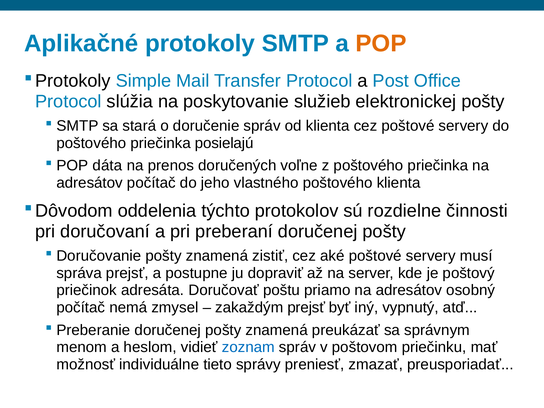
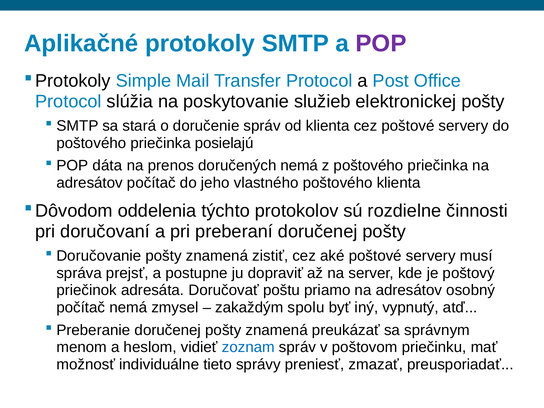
POP colour: orange -> purple (381, 44)
doručených voľne: voľne -> nemá (299, 166)
zakaždým prejsť: prejsť -> spolu (306, 308)
